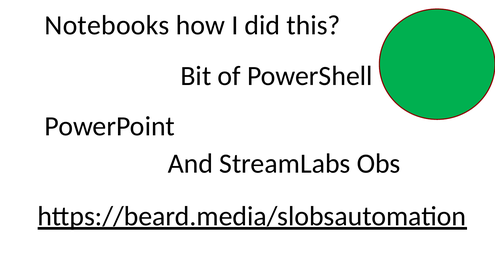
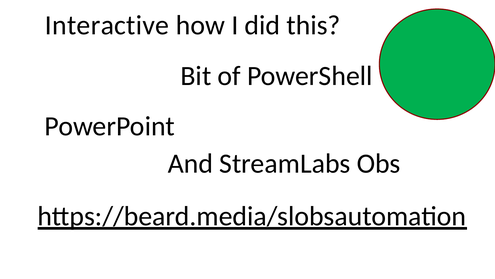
Notebooks: Notebooks -> Interactive (107, 25)
